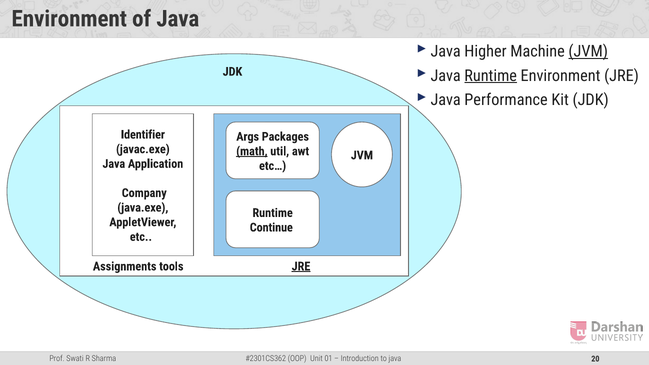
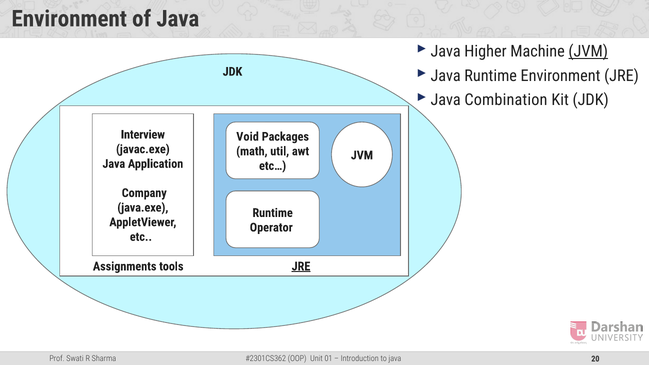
Runtime underline: present -> none (491, 76)
Performance: Performance -> Combination (506, 100)
Identifier: Identifier -> Interview (143, 135)
Args: Args -> Void (248, 137)
math underline: present -> none (252, 151)
Continue: Continue -> Operator (271, 228)
